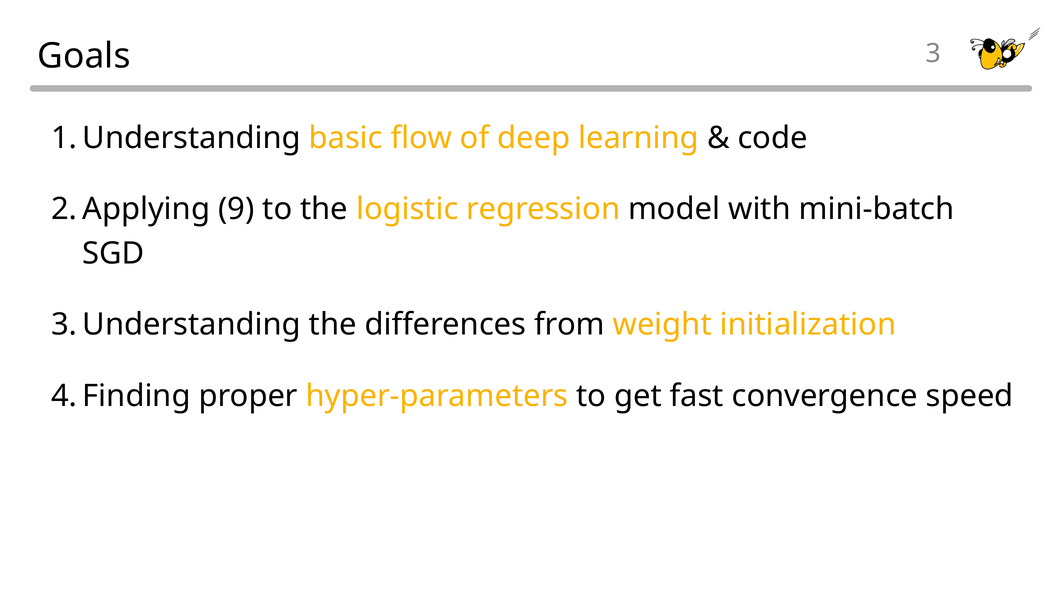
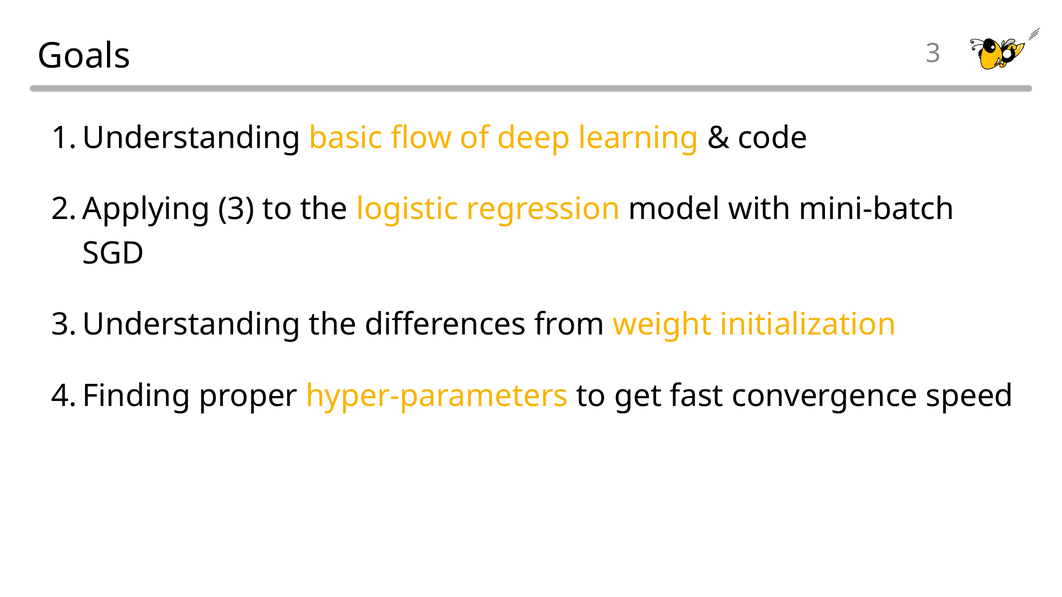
9: 9 -> 3 (236, 209)
